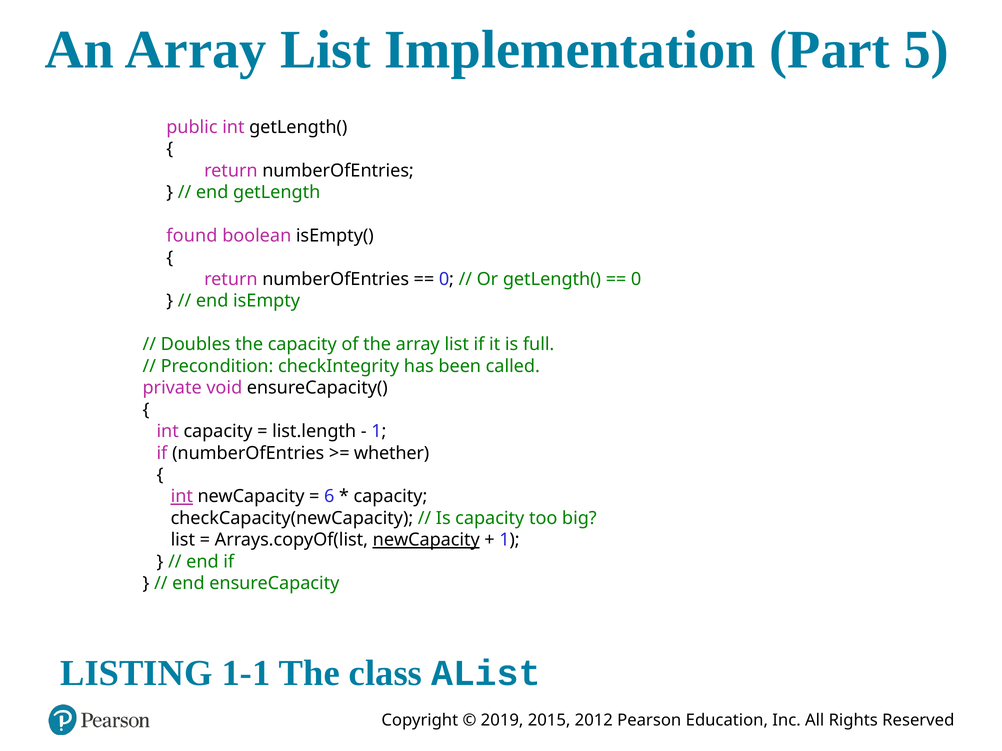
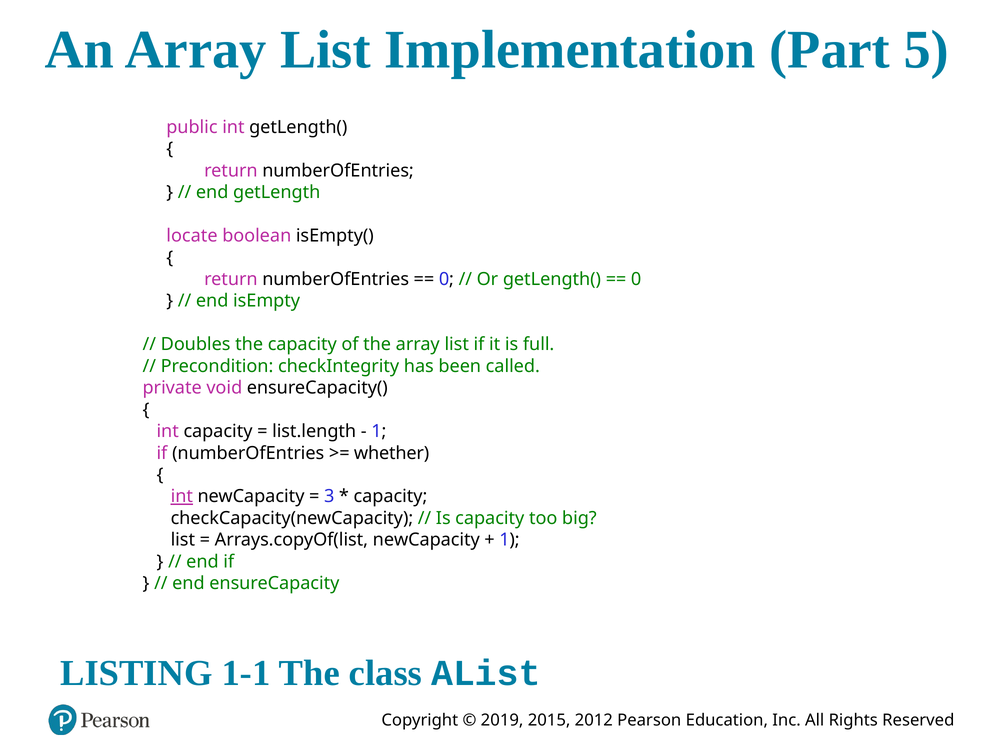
found: found -> locate (192, 236)
6: 6 -> 3 (329, 497)
newCapacity underline: present -> none (426, 540)
